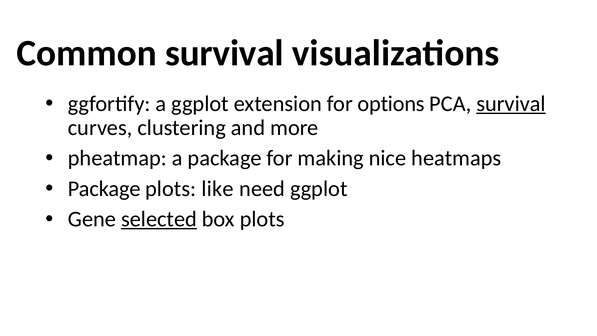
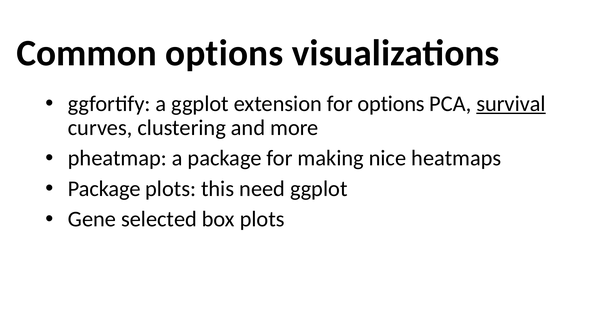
Common survival: survival -> options (224, 53)
like: like -> this (218, 189)
selected underline: present -> none (159, 219)
